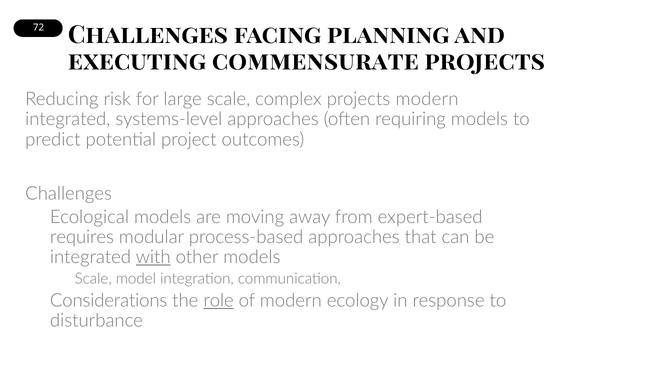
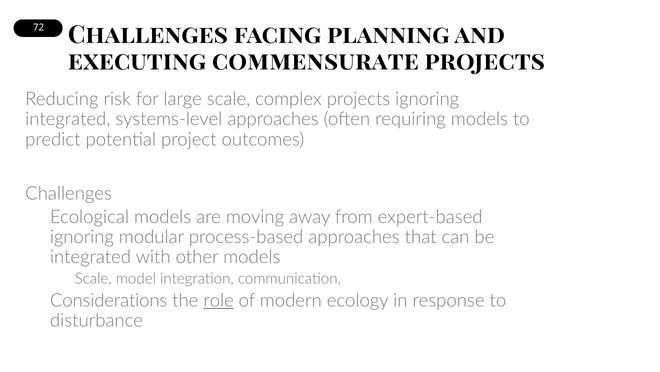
projects modern: modern -> ignoring (427, 99)
requires: requires -> ignoring (82, 237)
with underline: present -> none (153, 257)
